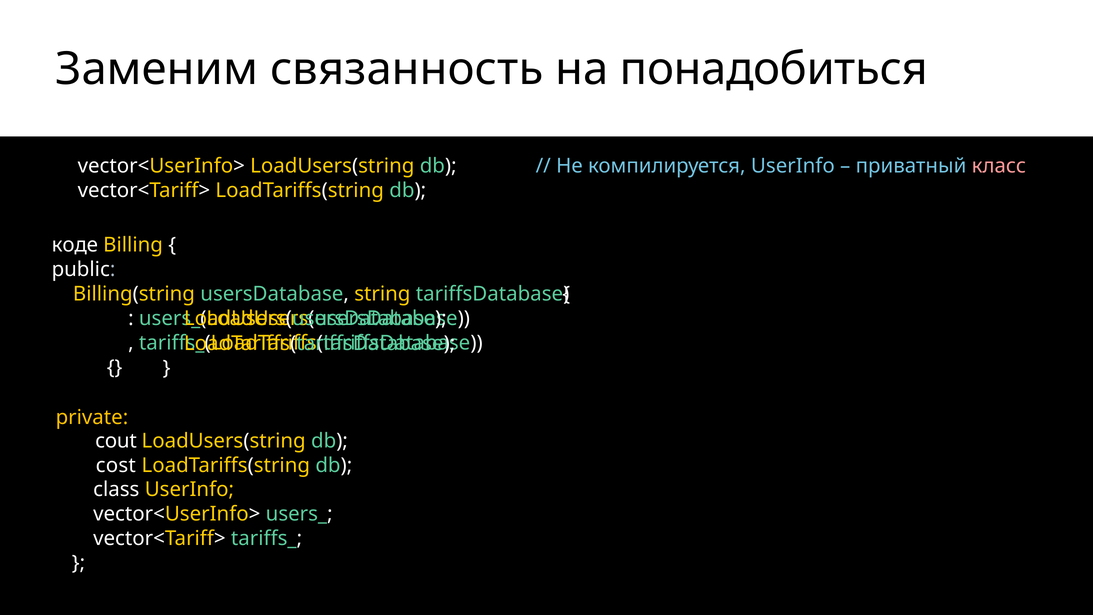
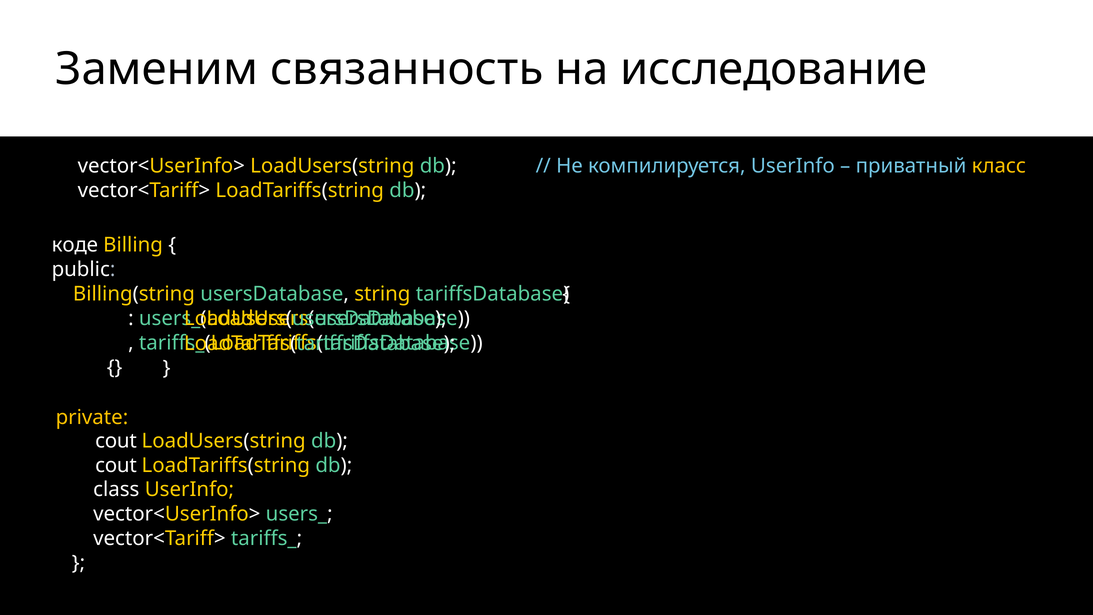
понадобиться: понадобиться -> исследование (774, 69)
класс colour: pink -> yellow (999, 166)
cost: cost -> cout (116, 465)
